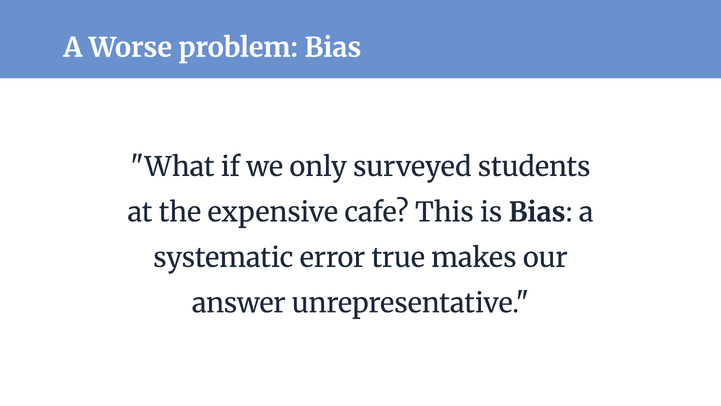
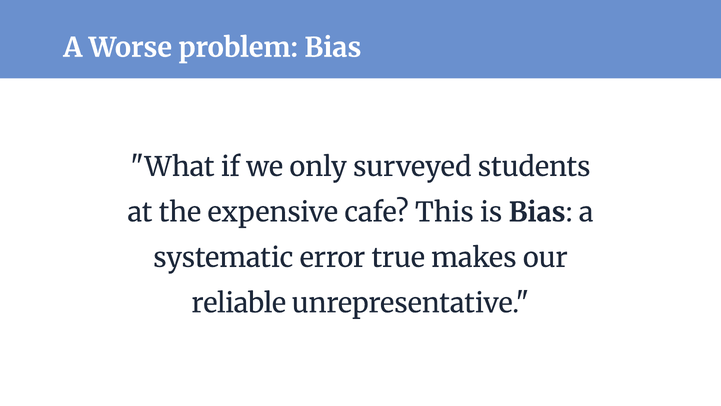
answer: answer -> reliable (239, 303)
